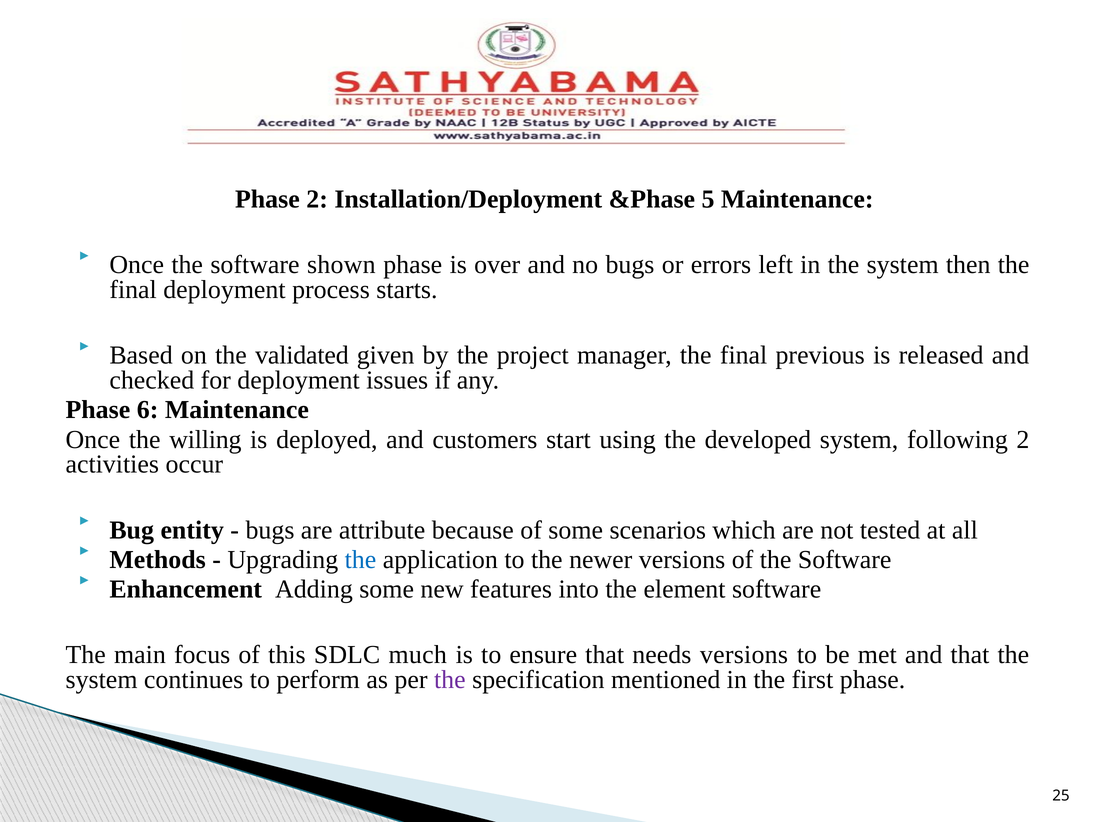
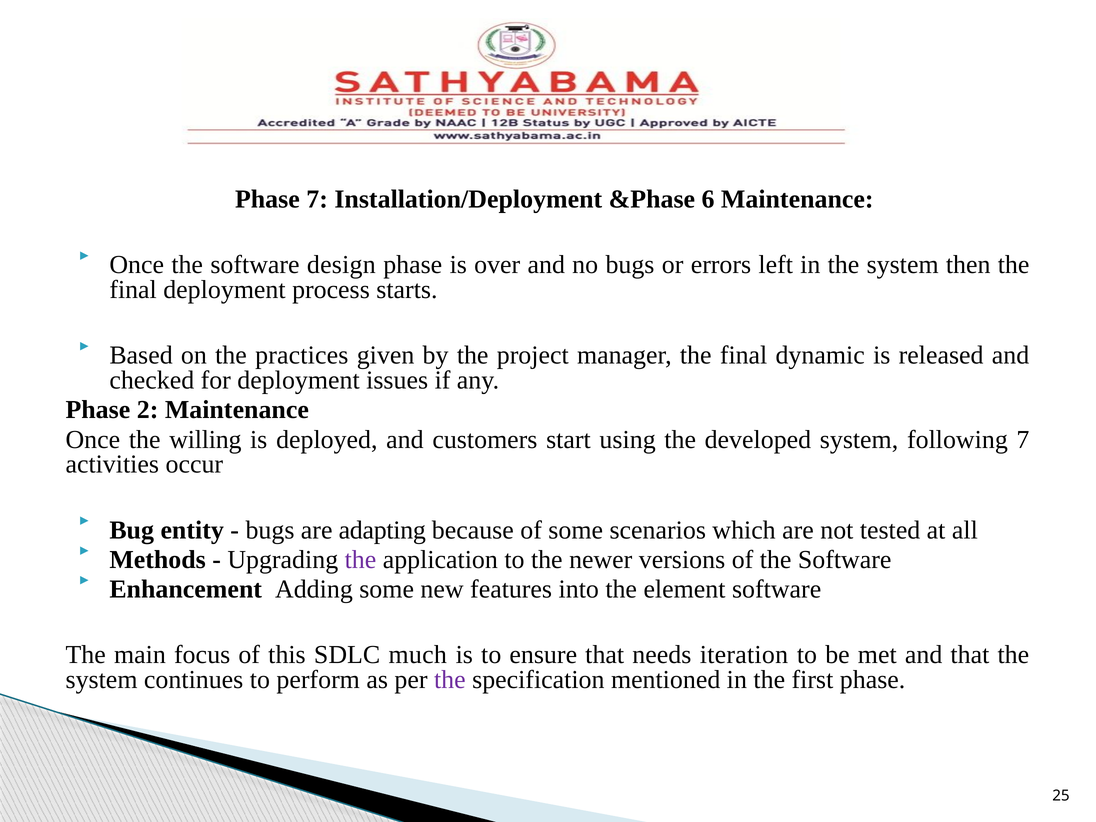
Phase 2: 2 -> 7 (317, 199)
5: 5 -> 6 (708, 199)
shown: shown -> design (341, 265)
validated: validated -> practices (302, 355)
previous: previous -> dynamic (820, 355)
6: 6 -> 2 (148, 410)
following 2: 2 -> 7 (1023, 440)
attribute: attribute -> adapting (382, 530)
the colour: blue -> purple (360, 560)
needs versions: versions -> iteration (744, 655)
